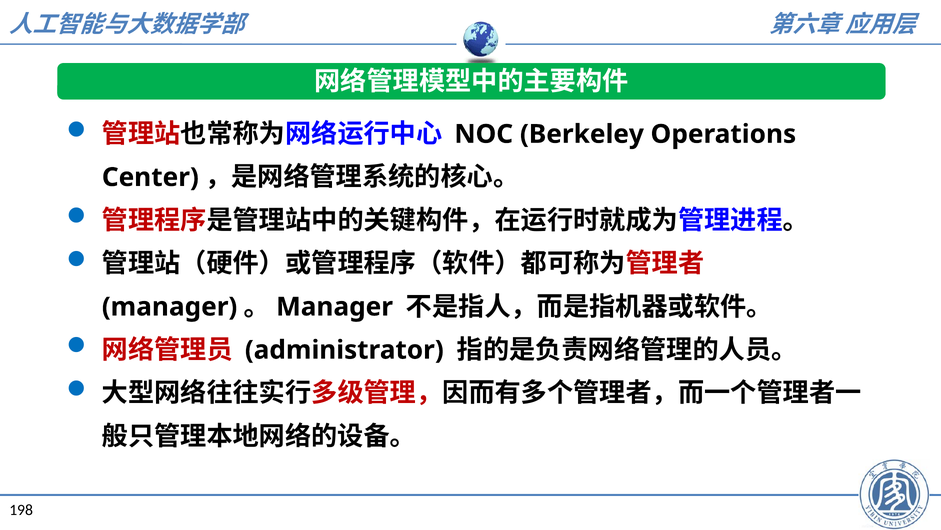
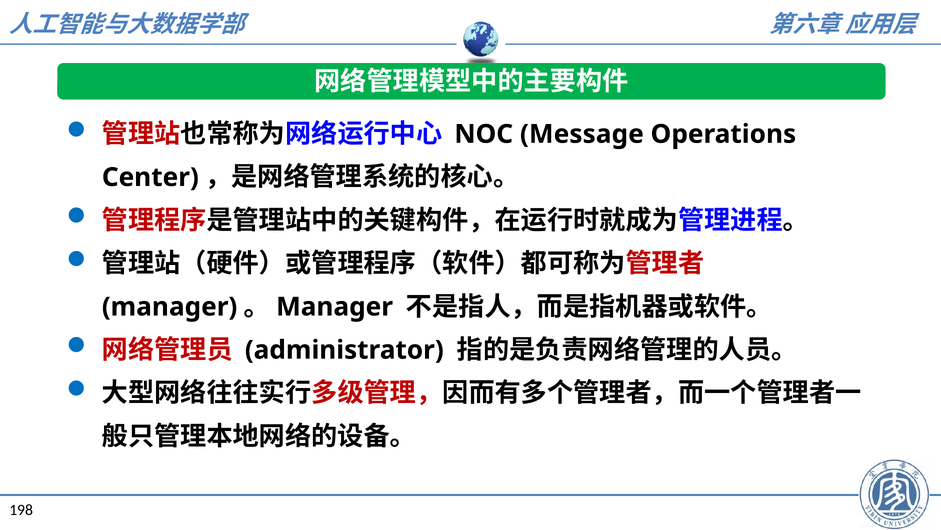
Berkeley: Berkeley -> Message (582, 134)
